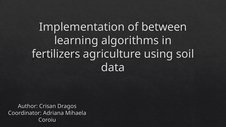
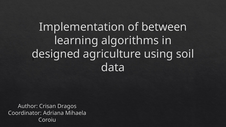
fertilizers: fertilizers -> designed (56, 54)
